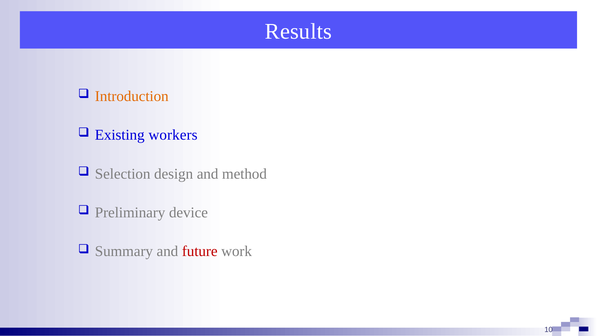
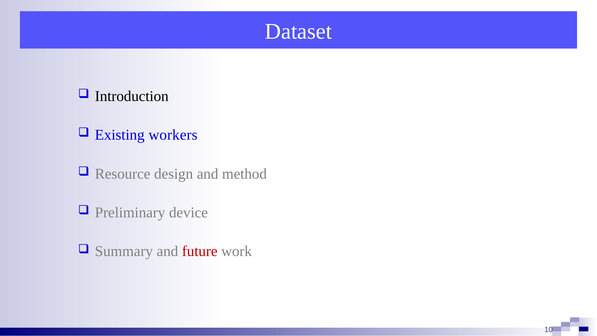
Results: Results -> Dataset (298, 31)
Introduction colour: orange -> black (132, 96)
Selection: Selection -> Resource (123, 174)
